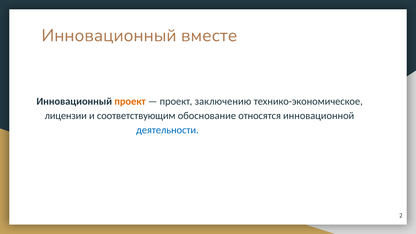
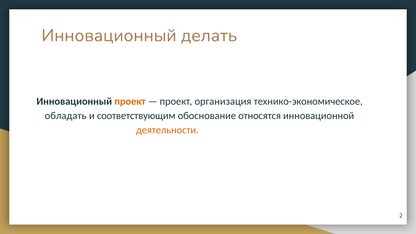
вместе: вместе -> делать (209, 36)
заключению: заключению -> организация (223, 101)
лицензии: лицензии -> обладать (66, 116)
деятельности colour: blue -> orange (167, 130)
